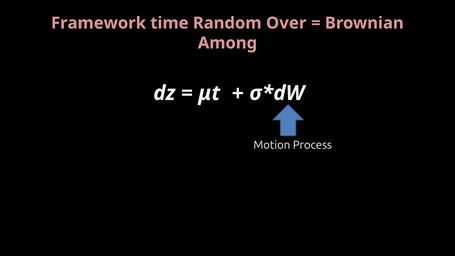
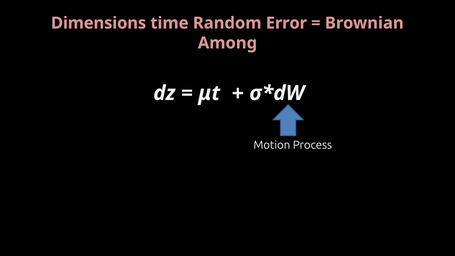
Framework: Framework -> Dimensions (99, 23)
Over: Over -> Error (286, 23)
